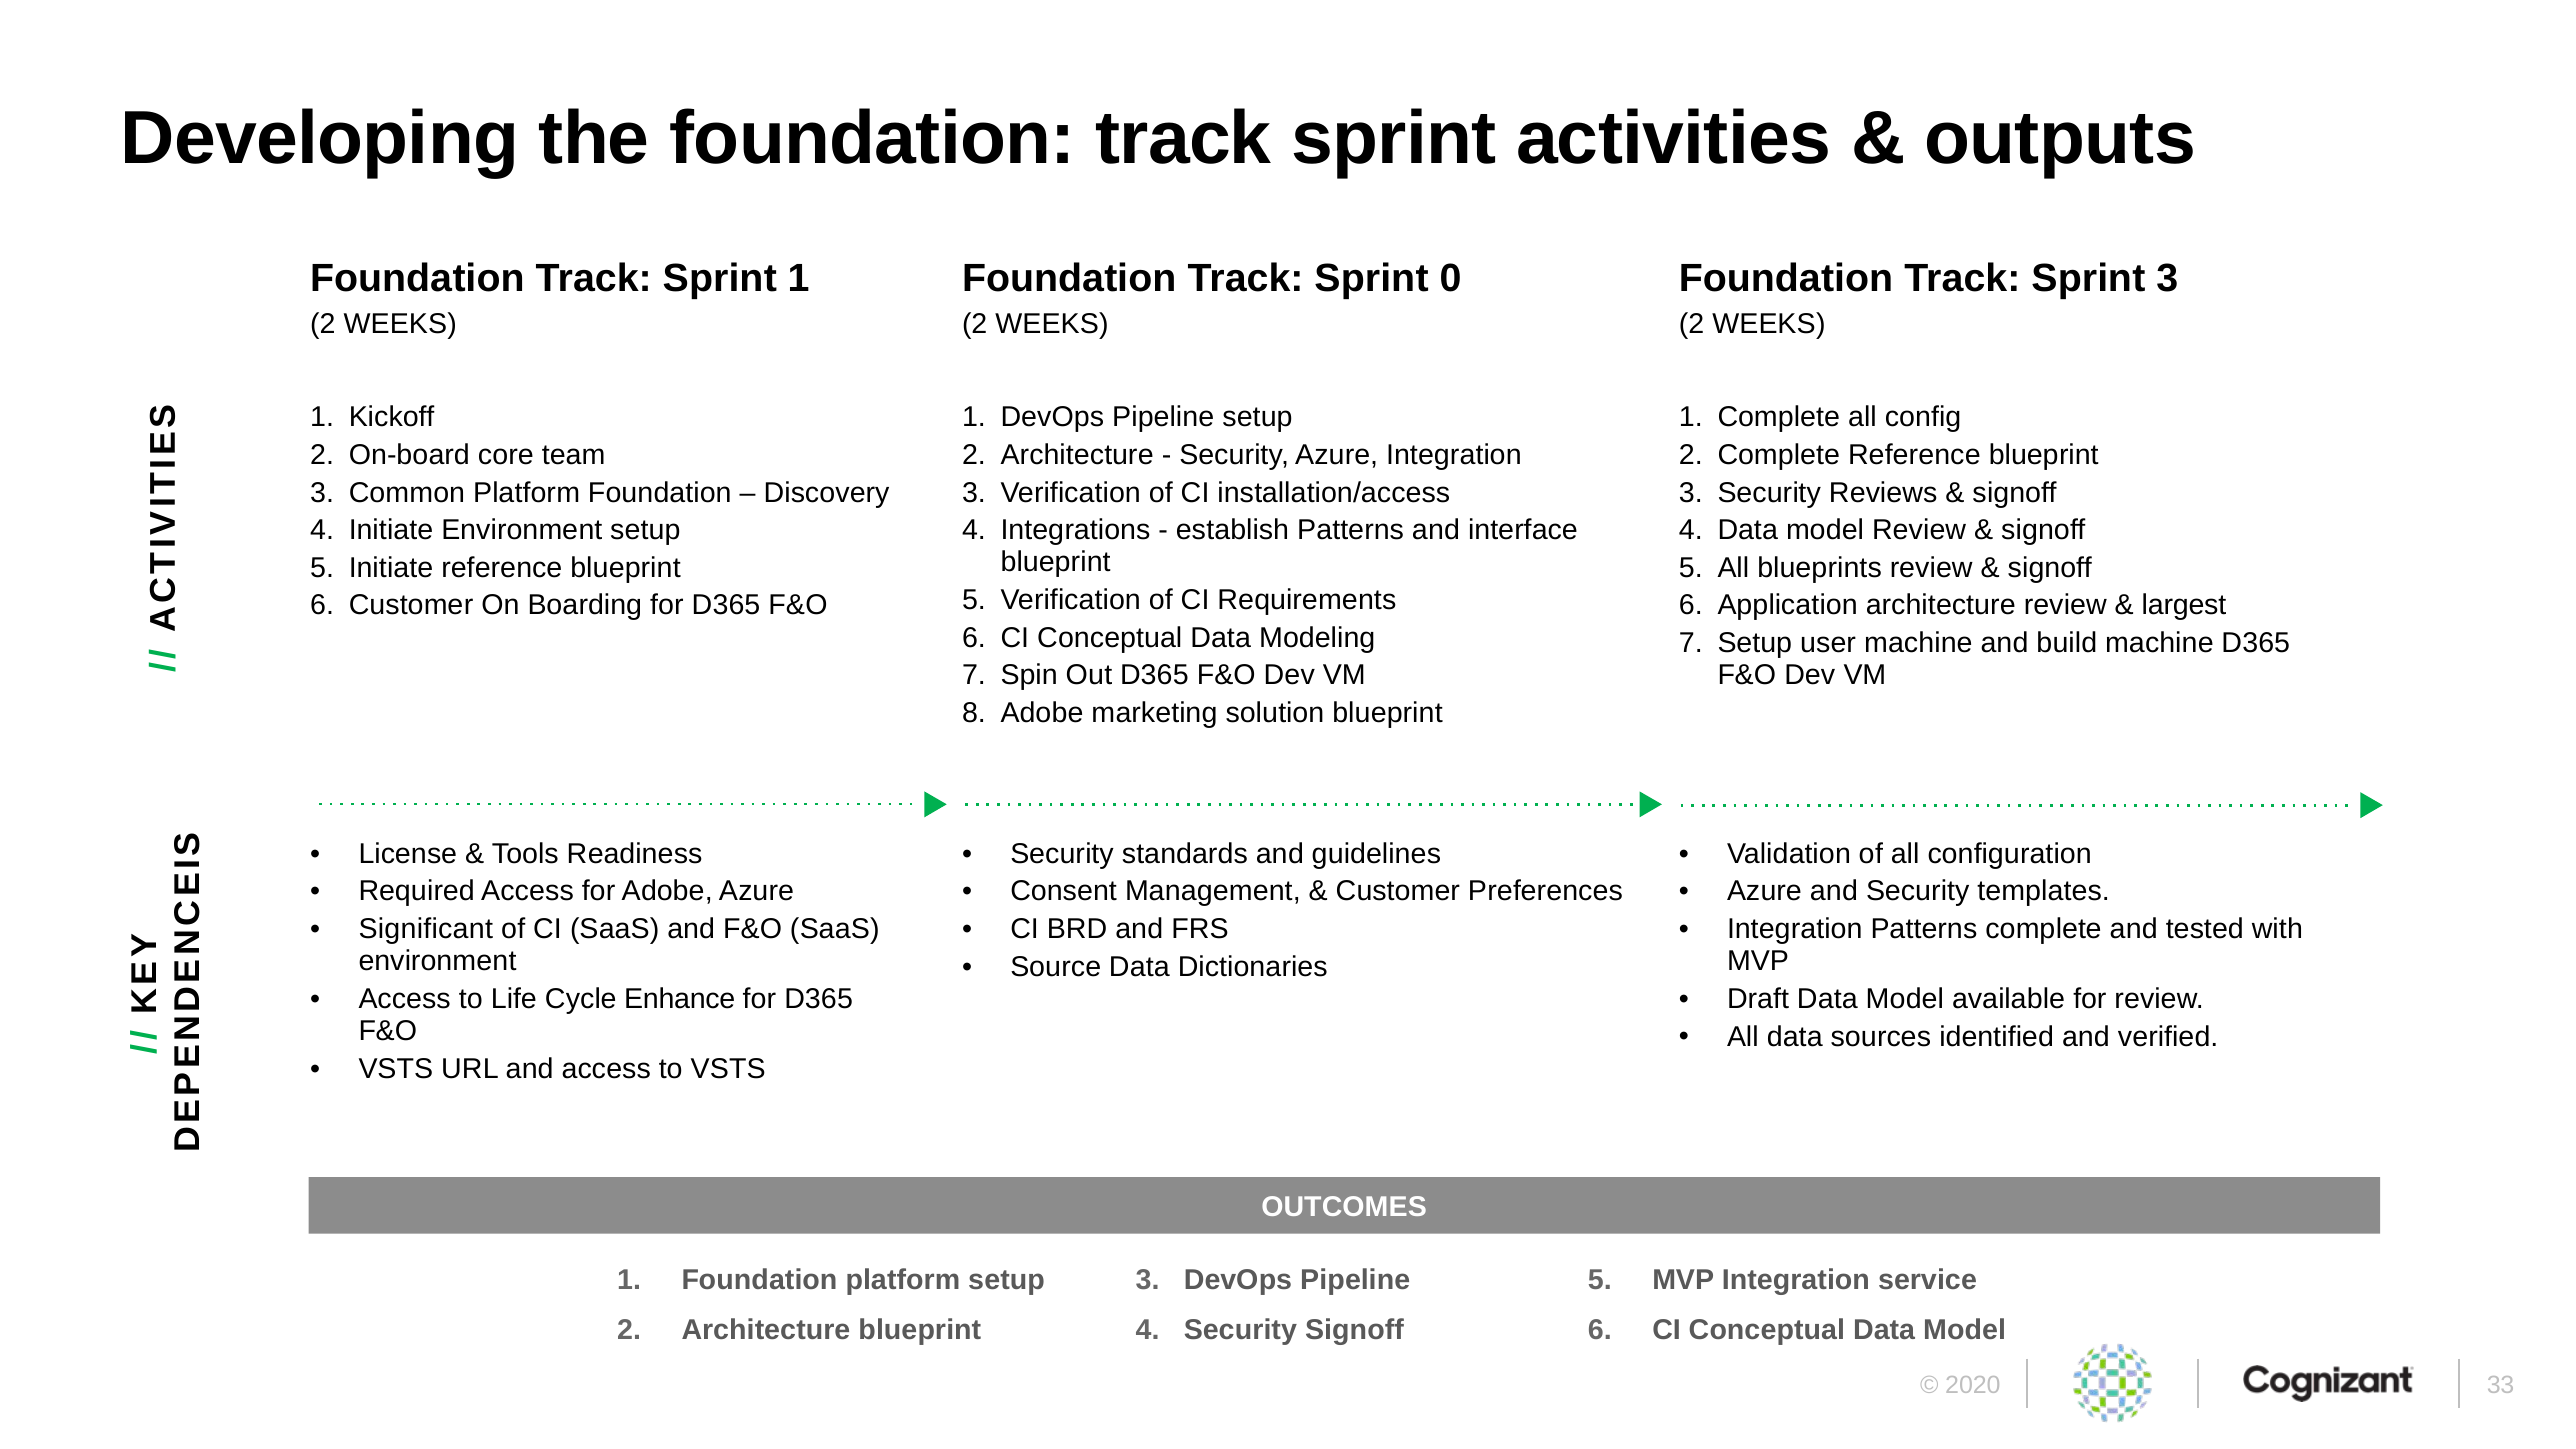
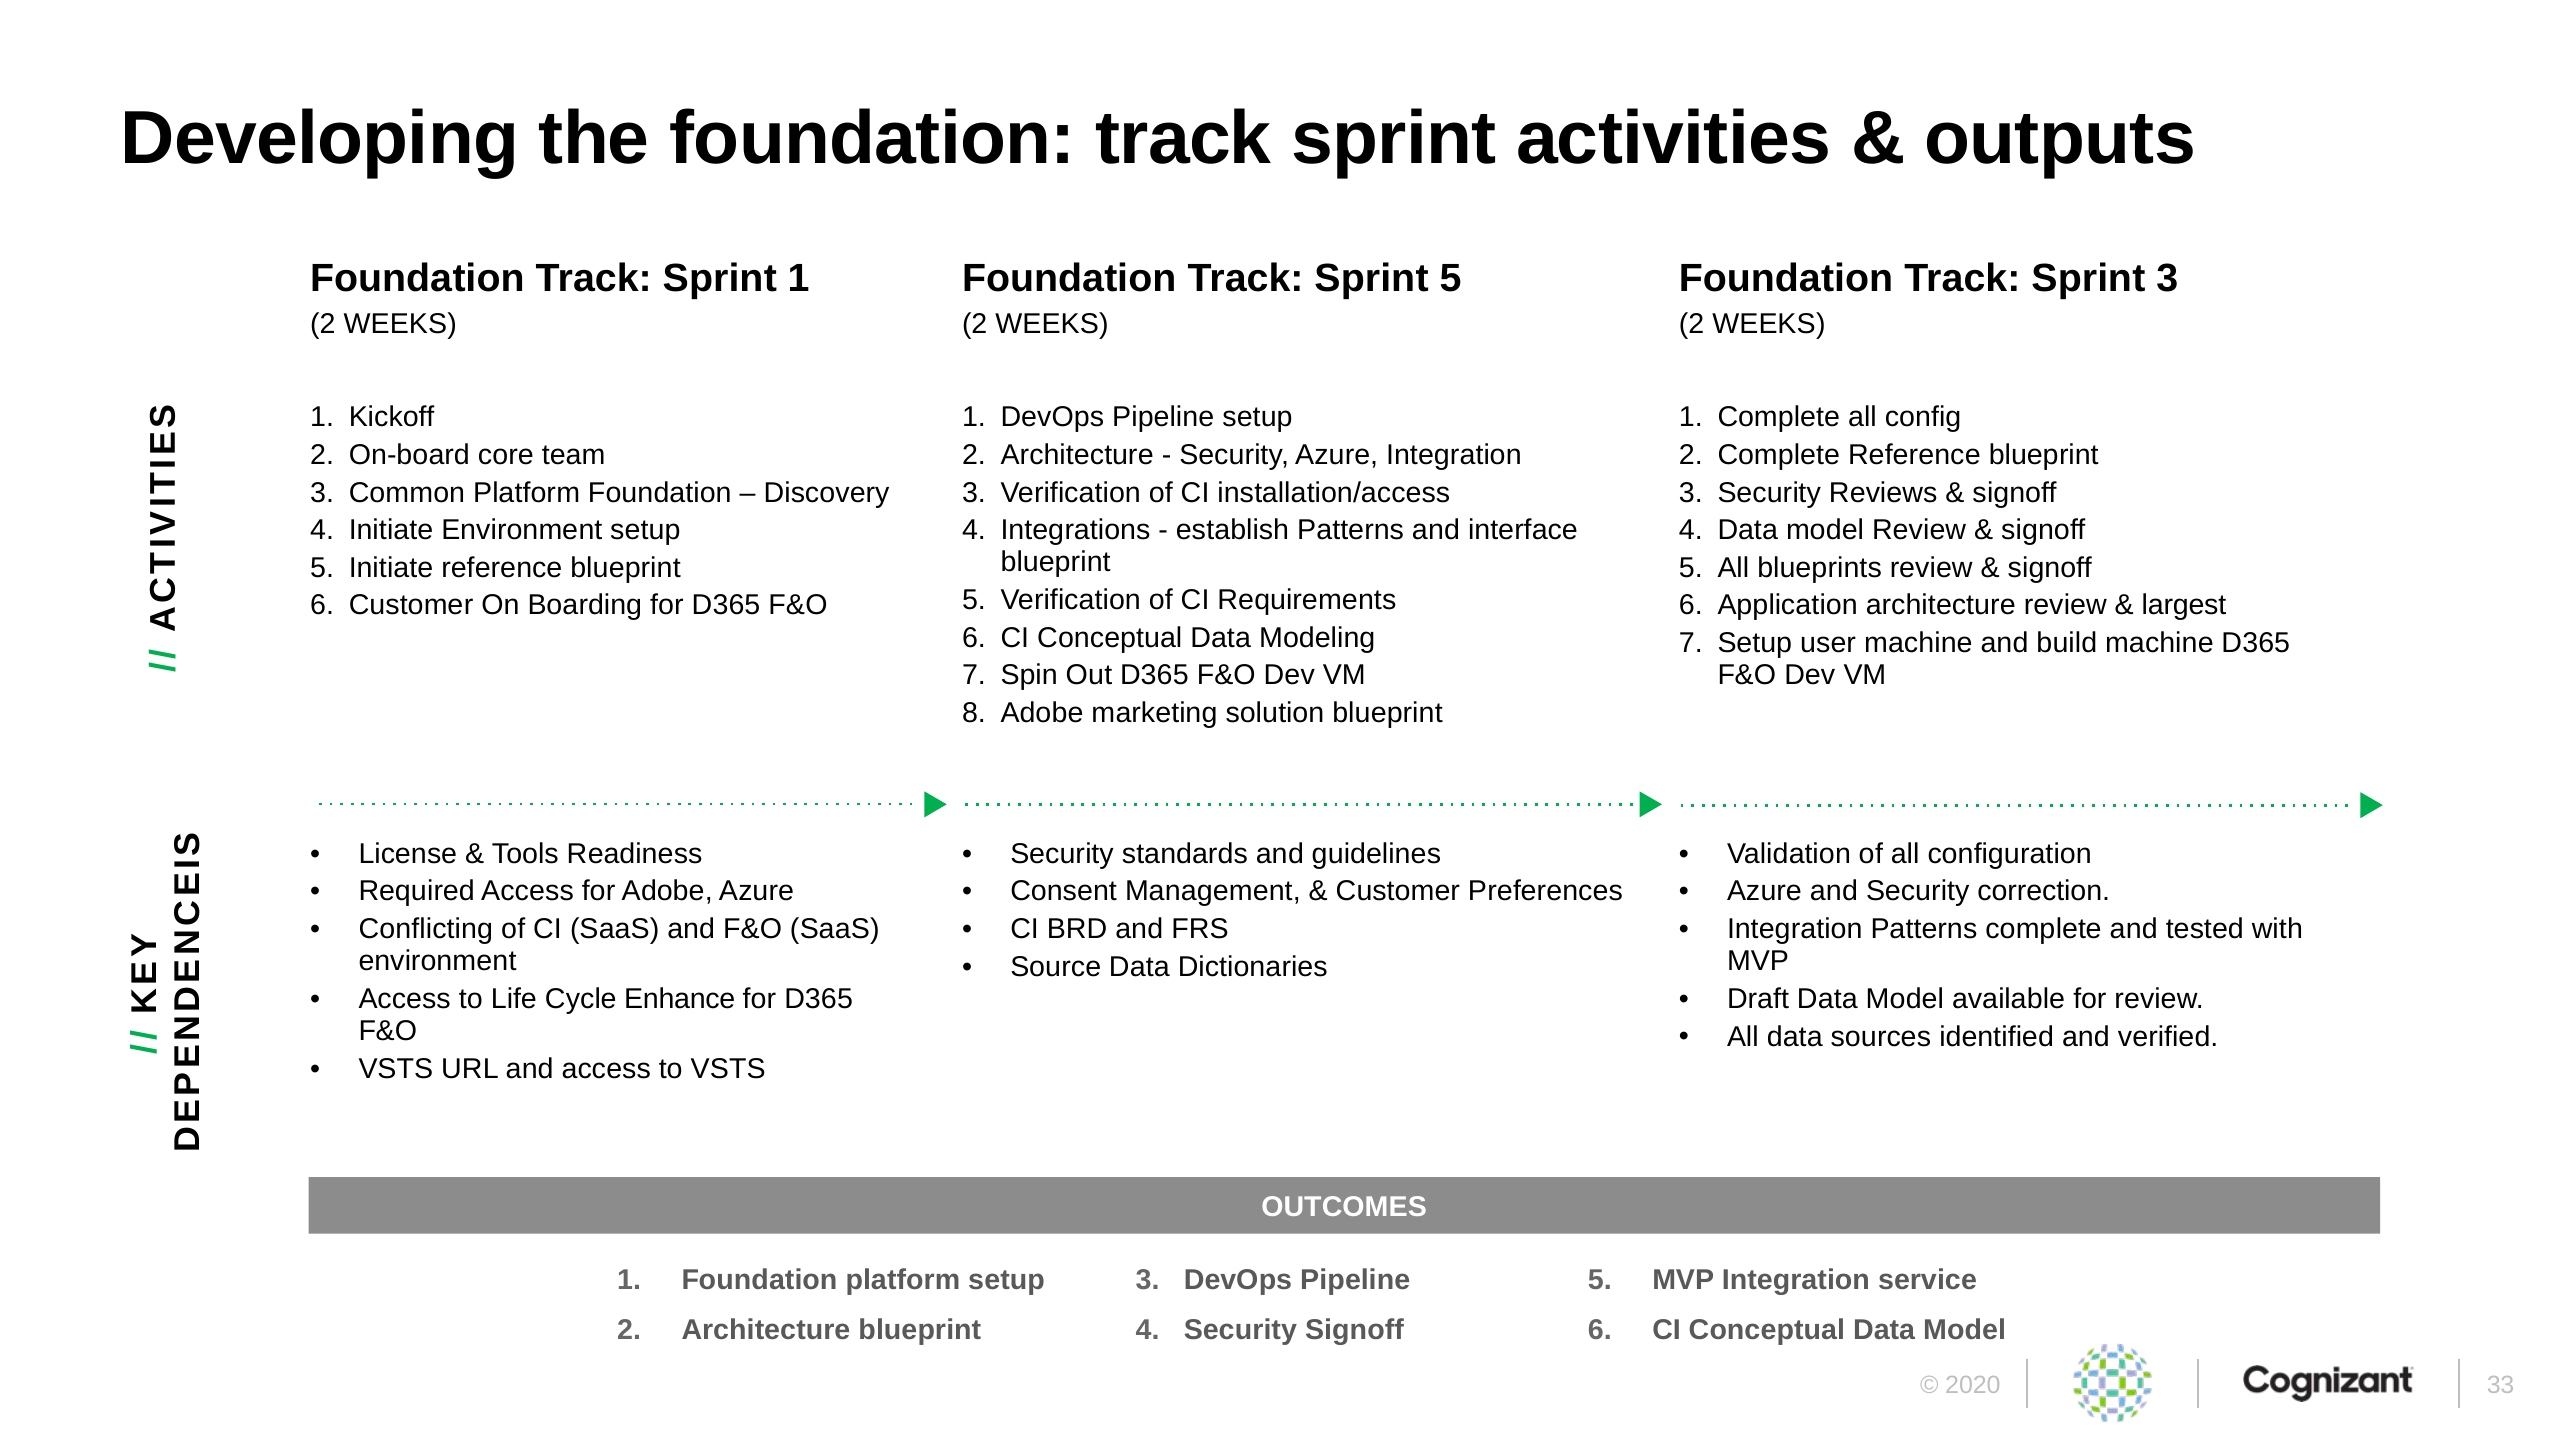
Sprint 0: 0 -> 5 (1450, 279)
templates: templates -> correction (2044, 892)
Significant: Significant -> Conflicting (426, 929)
